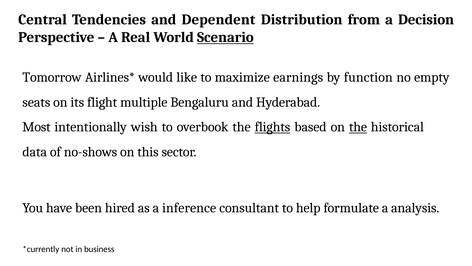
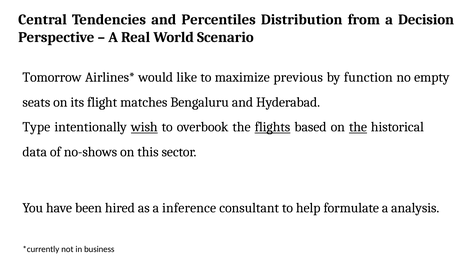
Dependent: Dependent -> Percentiles (219, 20)
Scenario underline: present -> none (225, 37)
earnings: earnings -> previous (298, 77)
multiple: multiple -> matches (144, 102)
Most: Most -> Type (36, 127)
wish underline: none -> present (144, 127)
